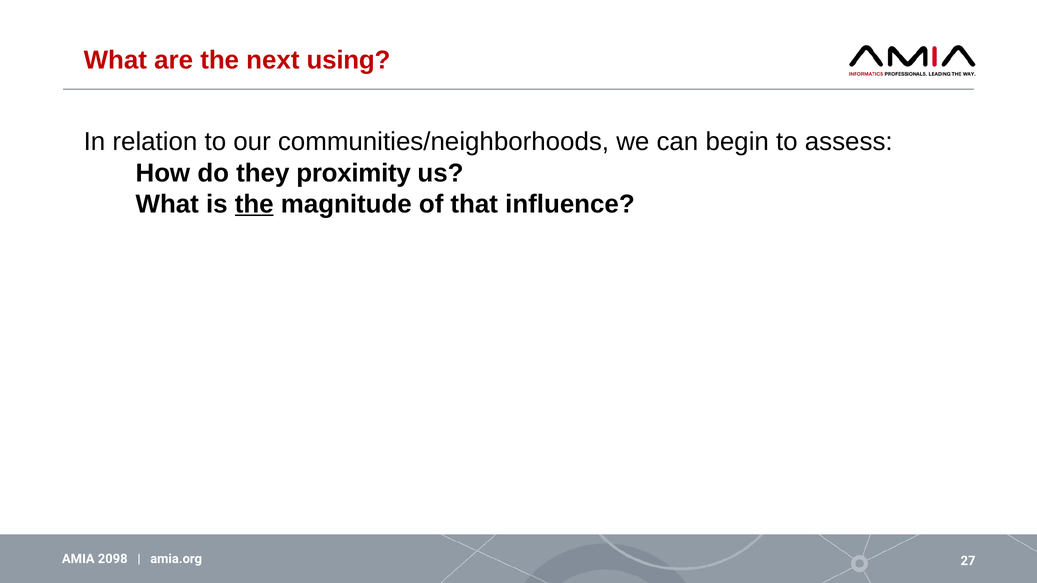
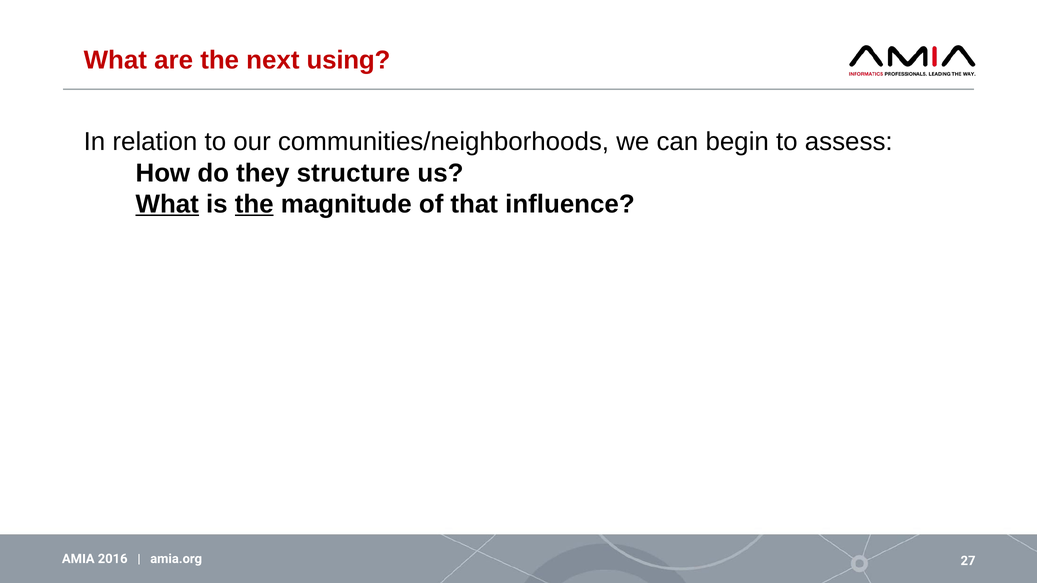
proximity: proximity -> structure (353, 173)
What underline: none -> present (167, 204)
2098: 2098 -> 2016 (113, 559)
